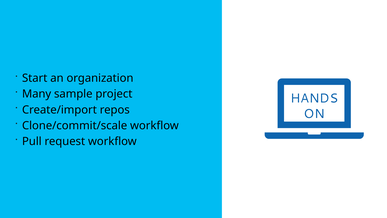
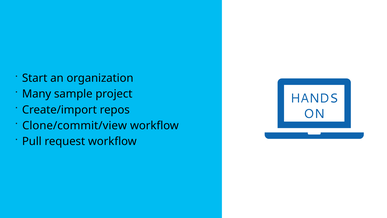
Clone/commit/scale: Clone/commit/scale -> Clone/commit/view (75, 125)
